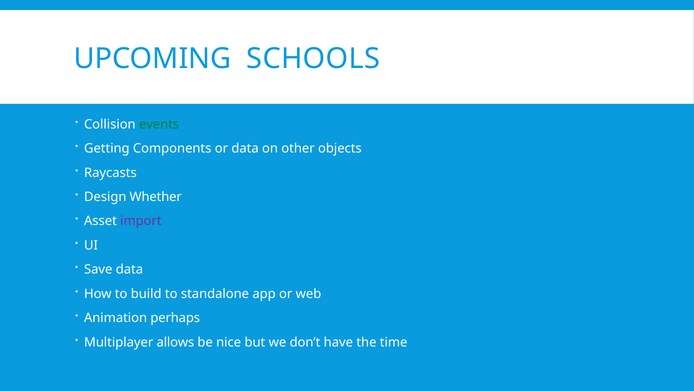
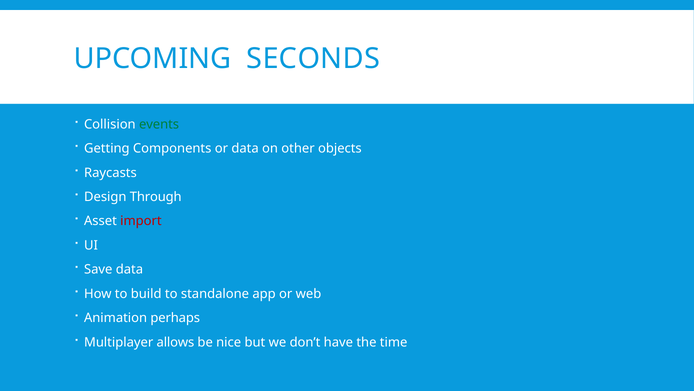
SCHOOLS: SCHOOLS -> SECONDS (313, 58)
Whether: Whether -> Through (156, 197)
import colour: purple -> red (141, 221)
